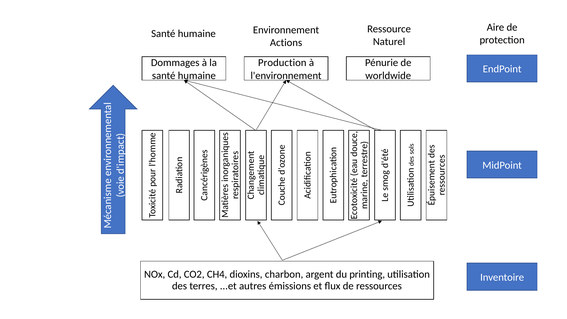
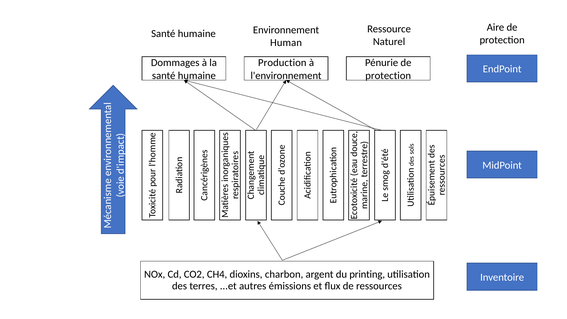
Actions: Actions -> Human (286, 43)
worldwide: worldwide -> protection (388, 76)
